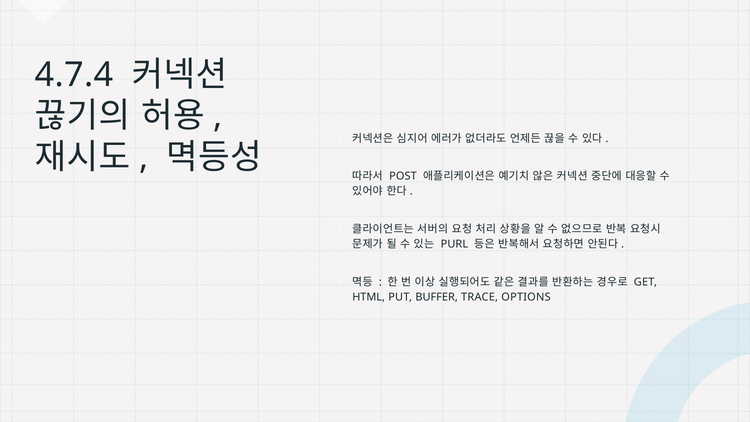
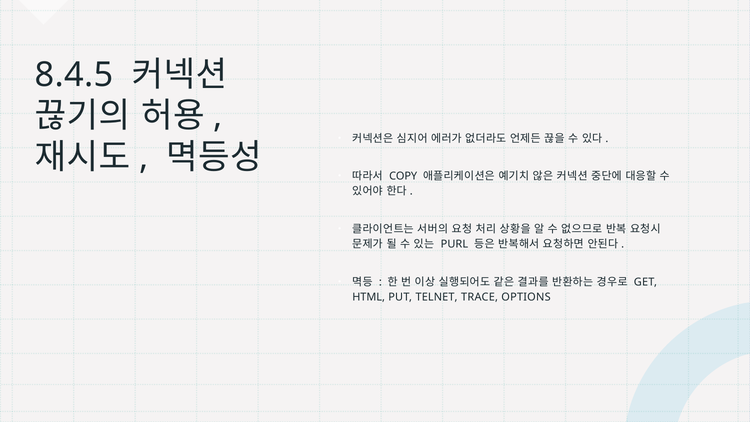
4.7.4: 4.7.4 -> 8.4.5 (74, 75)
POST: POST -> COPY (403, 176)
BUFFER: BUFFER -> TELNET (437, 297)
